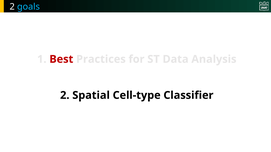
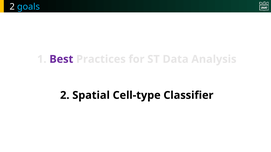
Best colour: red -> purple (61, 59)
